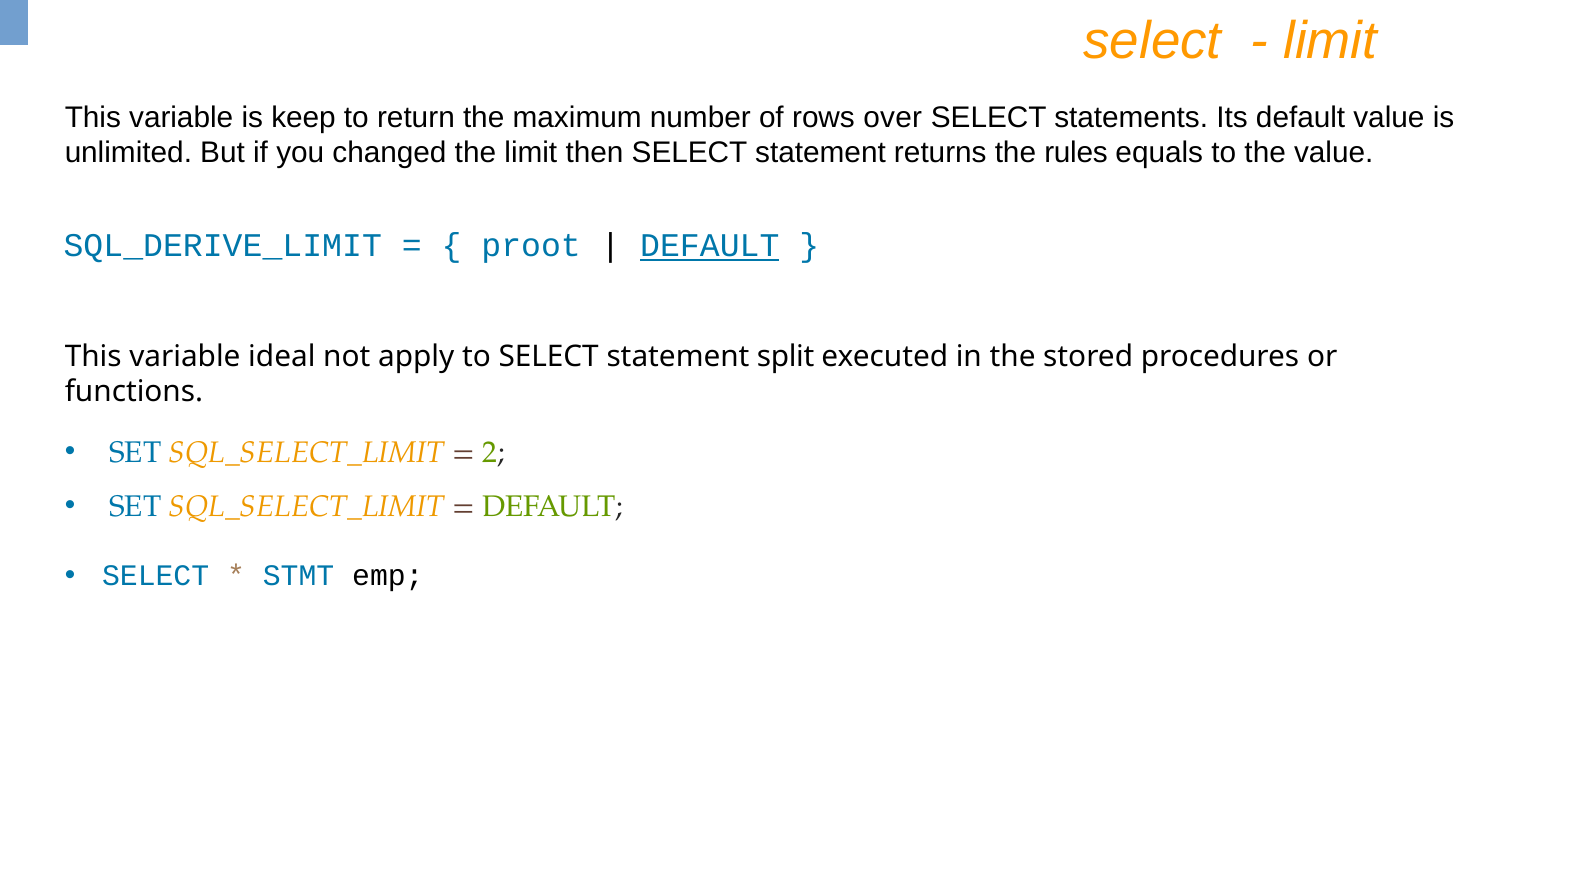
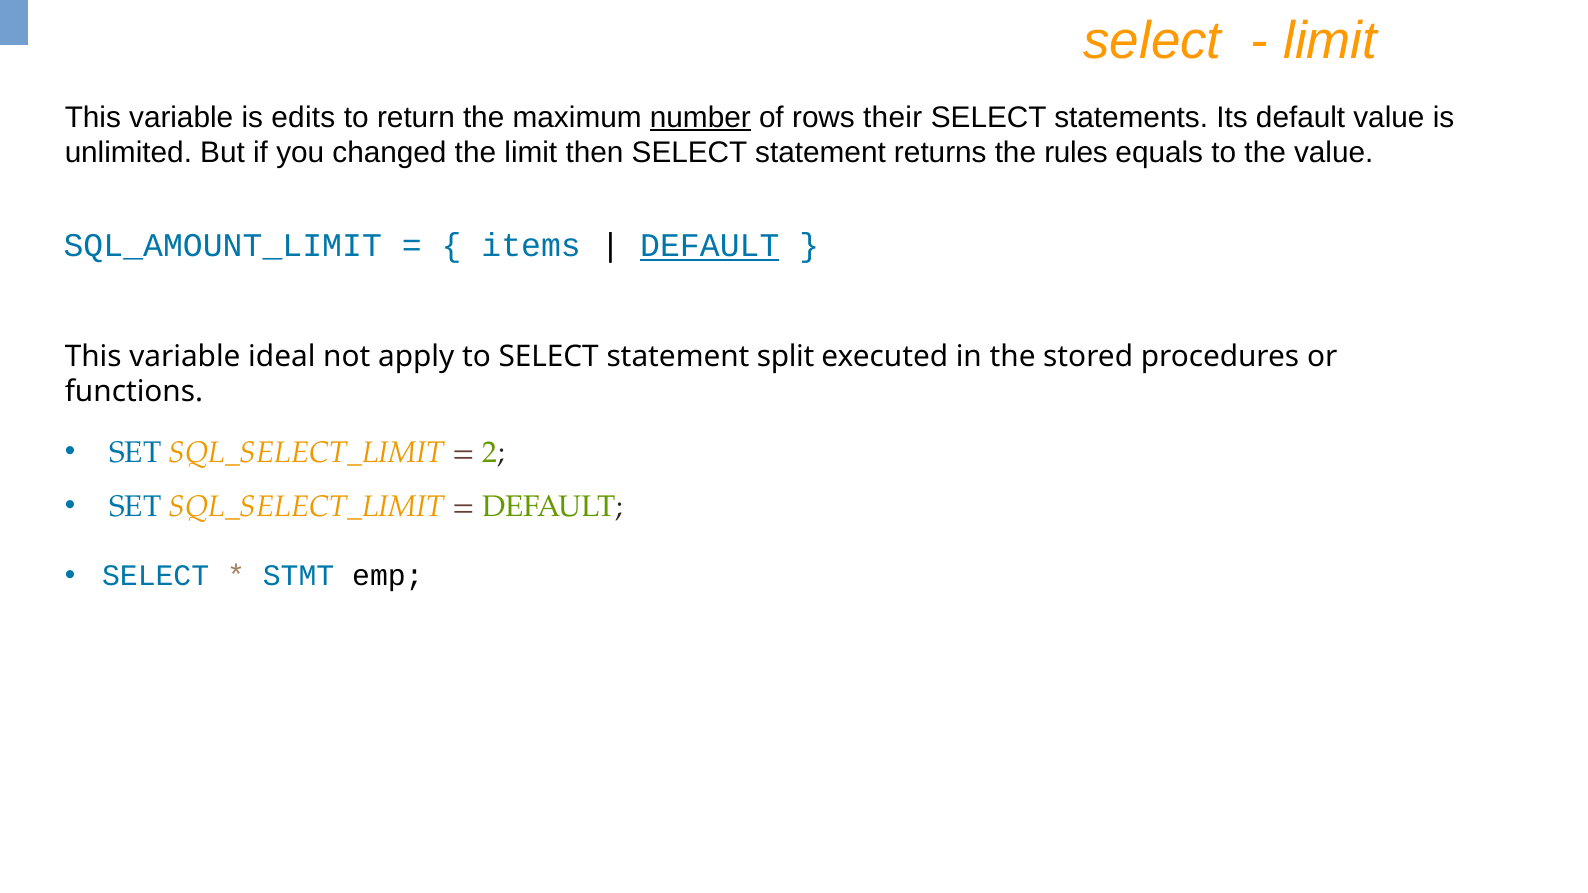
keep: keep -> edits (303, 117)
number underline: none -> present (700, 117)
over: over -> their (893, 117)
SQL_DERIVE_LIMIT: SQL_DERIVE_LIMIT -> SQL_AMOUNT_LIMIT (223, 246)
proot: proot -> items (531, 246)
